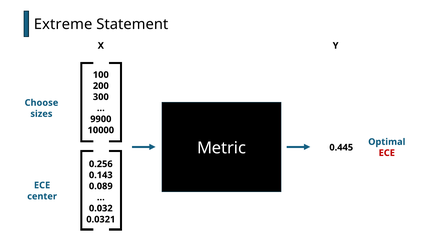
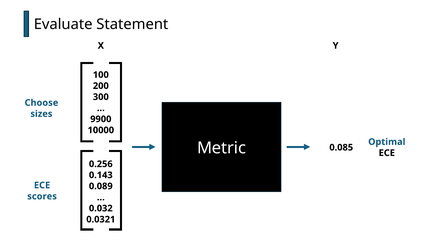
Extreme: Extreme -> Evaluate (63, 24)
0.445: 0.445 -> 0.085 (341, 148)
ECE colour: red -> black (387, 153)
center: center -> scores (42, 196)
